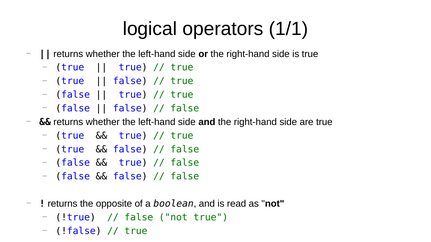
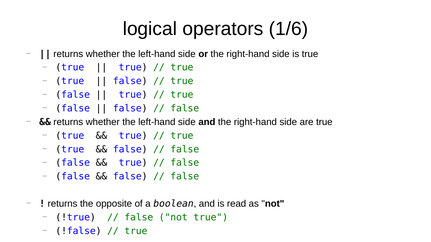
1/1: 1/1 -> 1/6 (288, 29)
